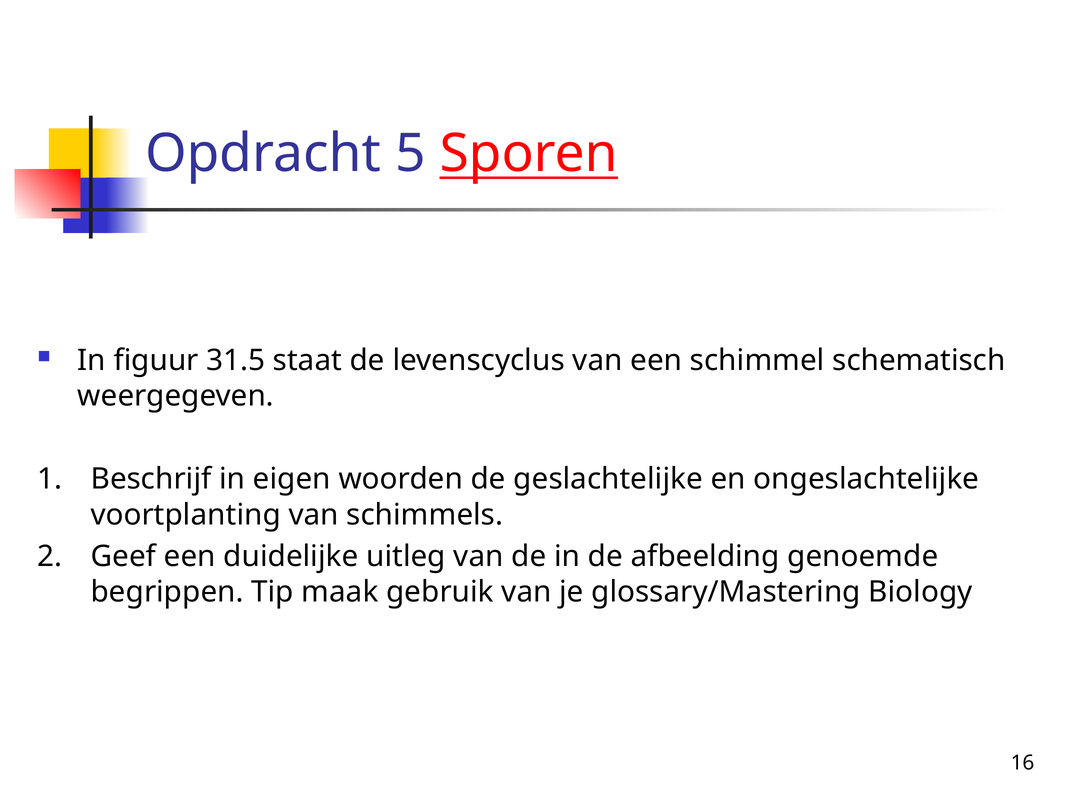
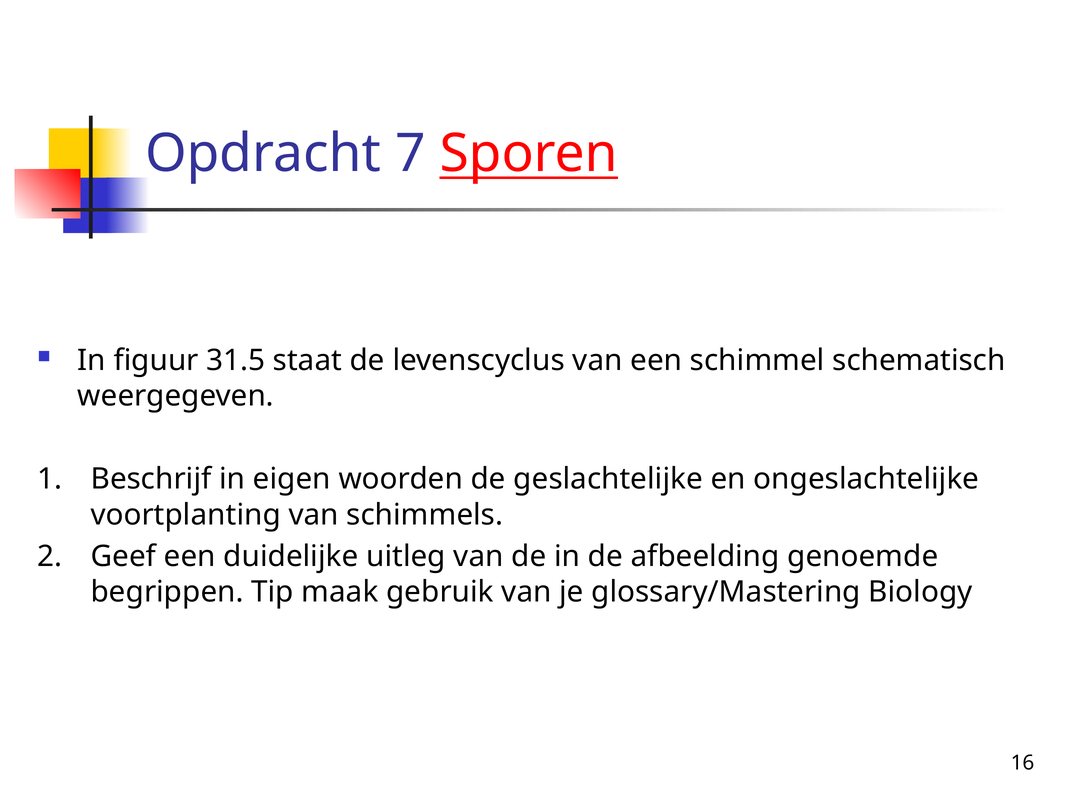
5: 5 -> 7 (410, 153)
